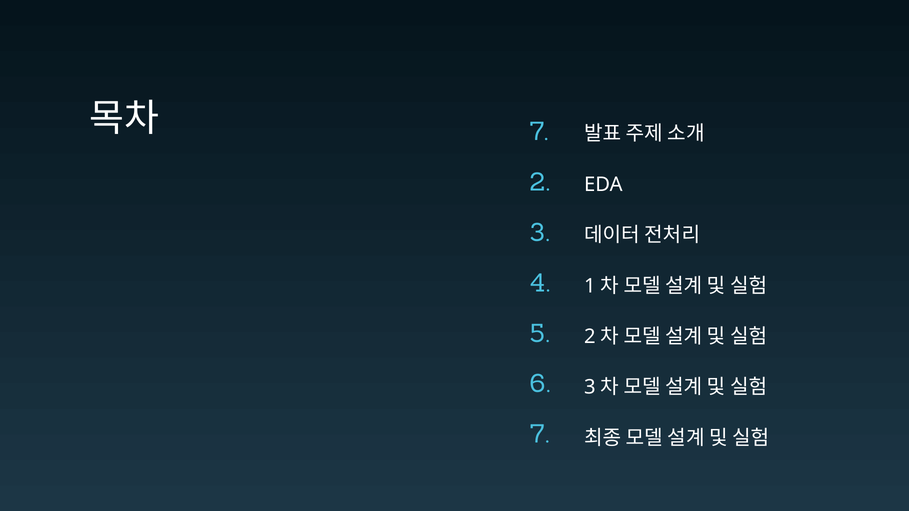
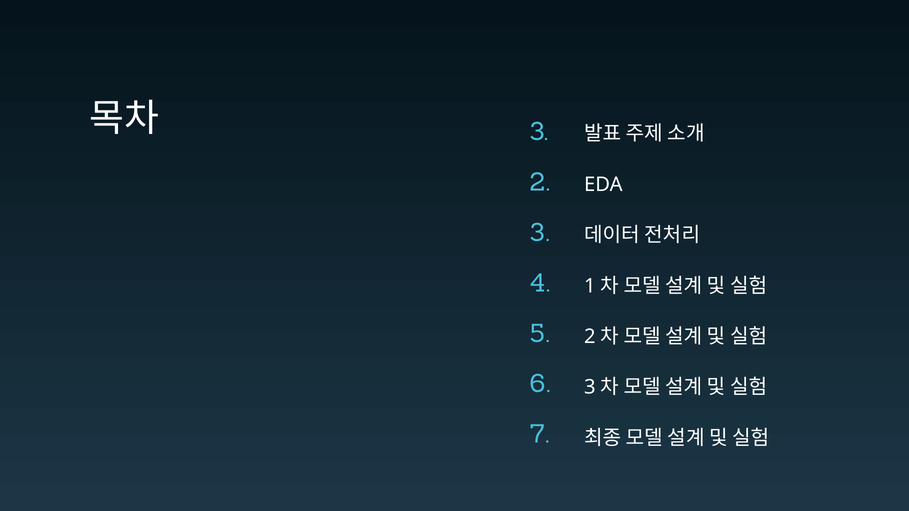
7: 7 -> 3 (539, 132)
